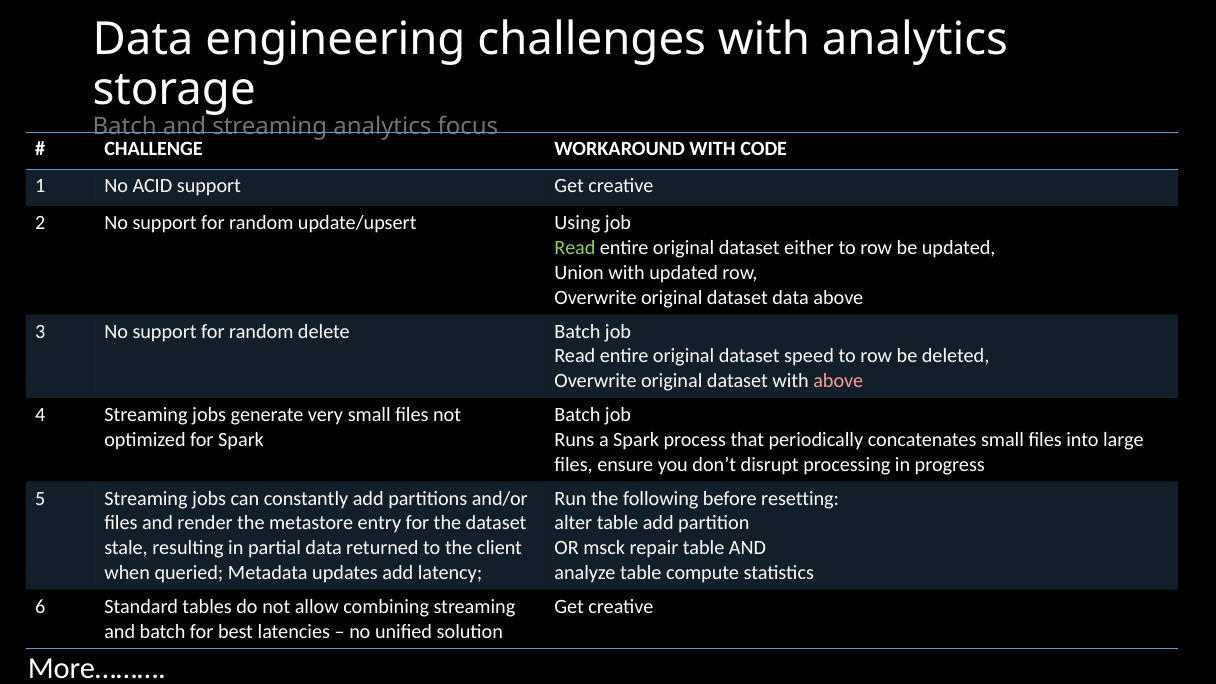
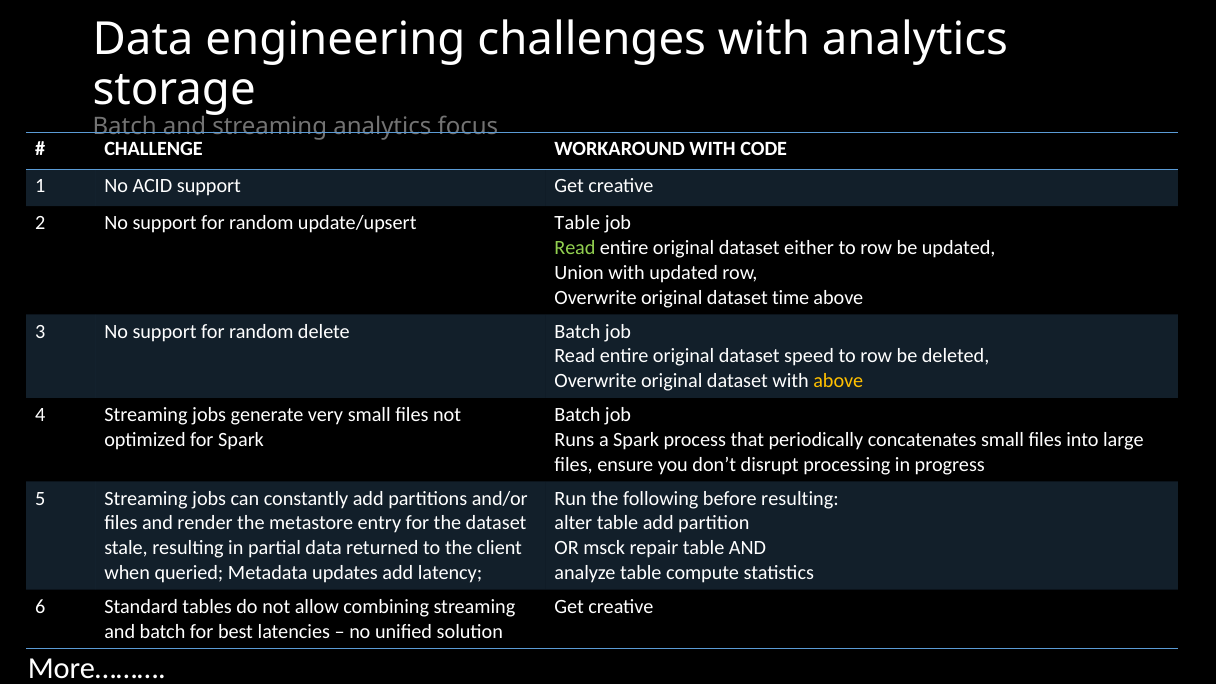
update/upsert Using: Using -> Table (577, 223)
dataset data: data -> time (791, 298)
above colour: pink -> yellow (838, 381)
before resetting: resetting -> resulting (800, 498)
